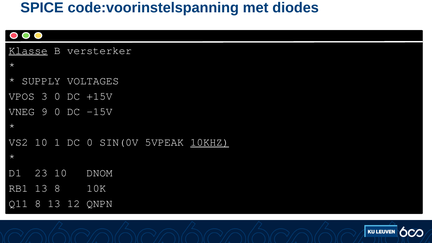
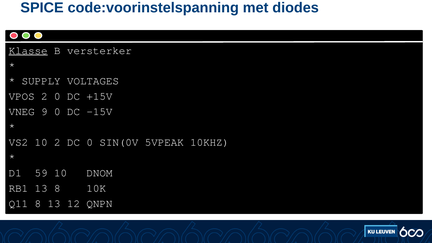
VPOS 3: 3 -> 2 (44, 96)
10 1: 1 -> 2 (57, 142)
10KHZ underline: present -> none (210, 142)
23: 23 -> 59 (41, 173)
